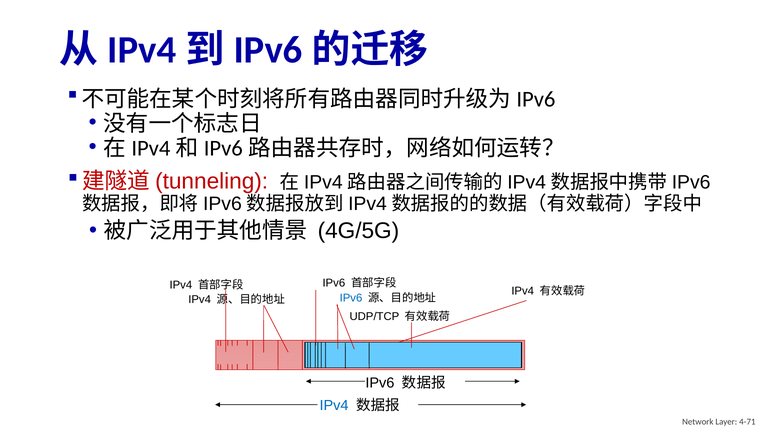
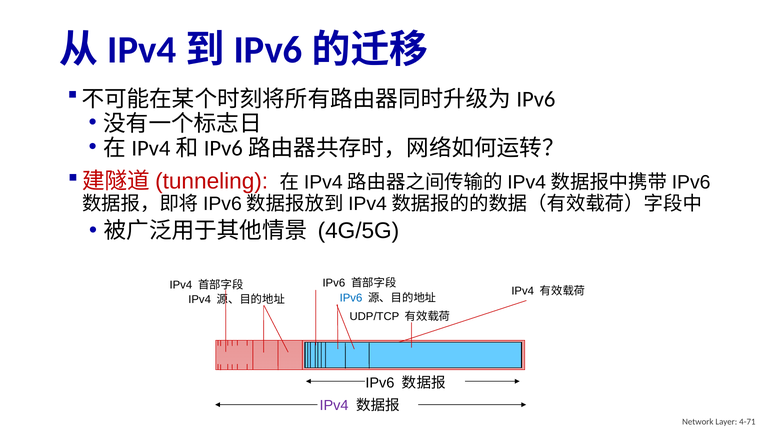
IPv4 colour: blue -> purple (334, 406)
